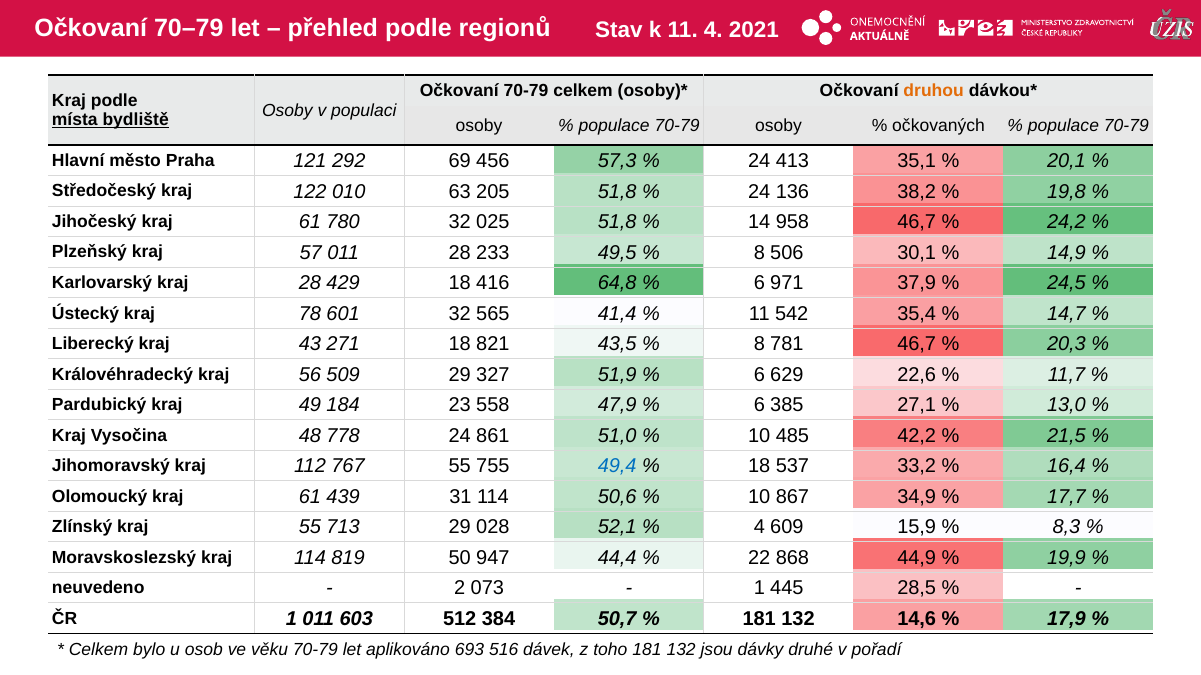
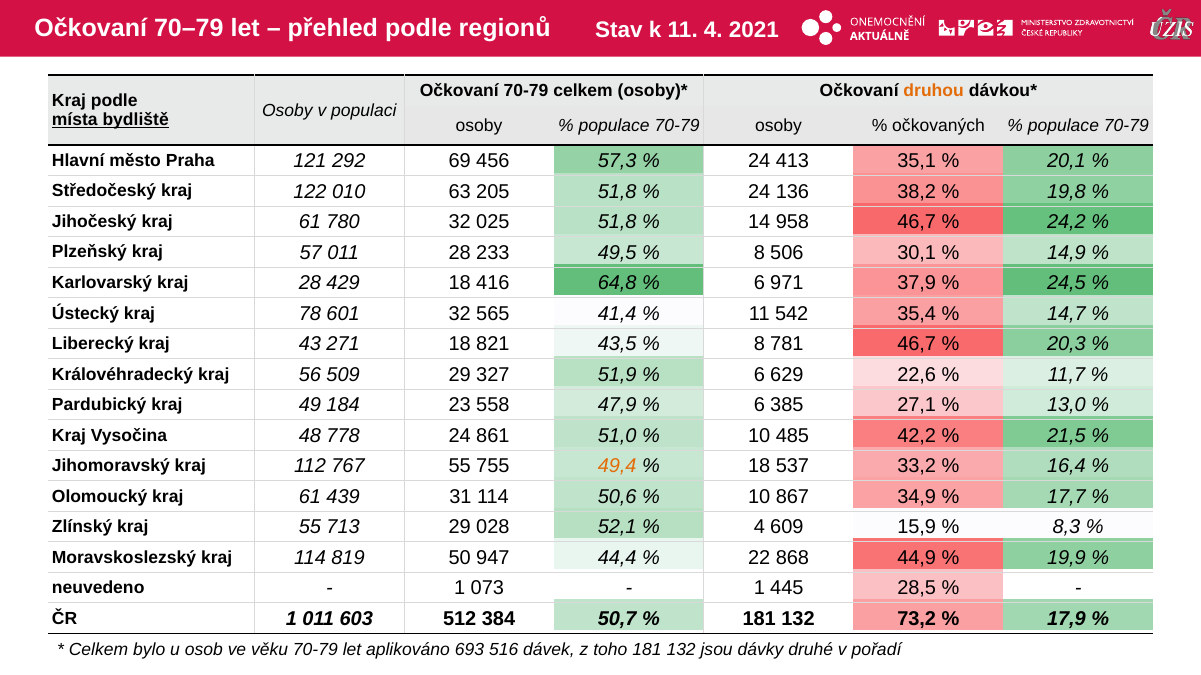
49,4 colour: blue -> orange (617, 467)
2: 2 -> 1 (460, 589)
14,6: 14,6 -> 73,2 (917, 619)
